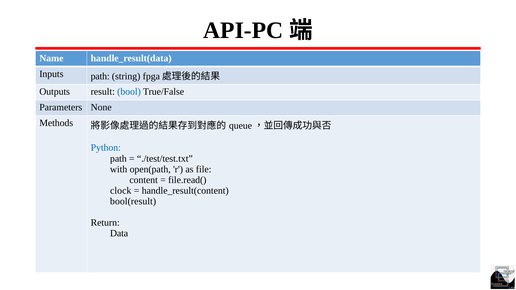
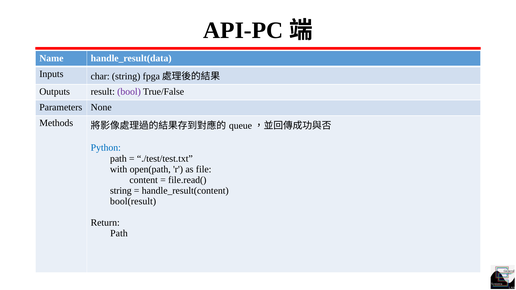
Inputs path: path -> char (100, 77)
bool colour: blue -> purple (129, 92)
clock: clock -> string (121, 191)
Data: Data -> Path (119, 234)
